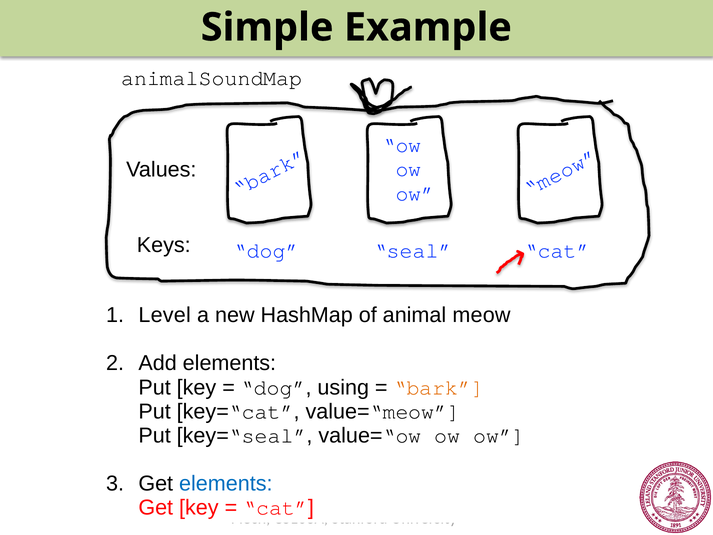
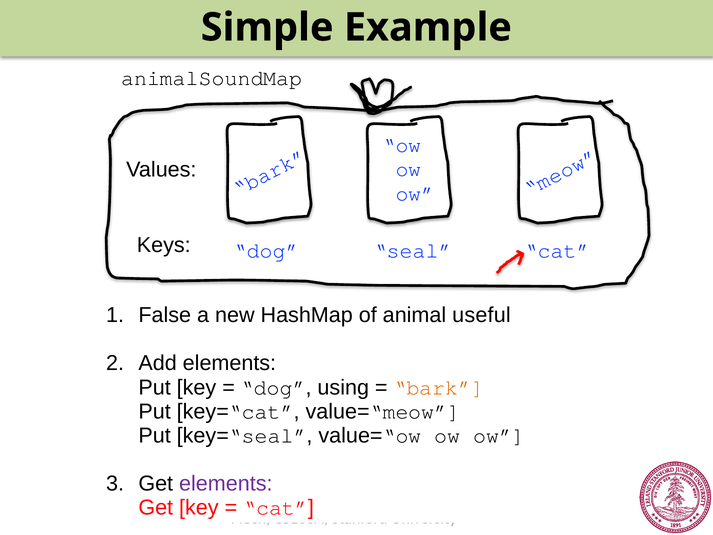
Level: Level -> False (165, 315)
meow: meow -> useful (481, 315)
elements colour: blue -> purple (226, 483)
